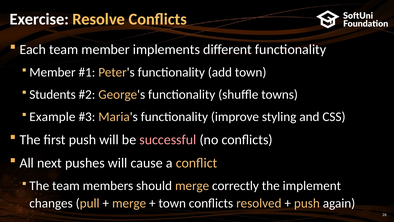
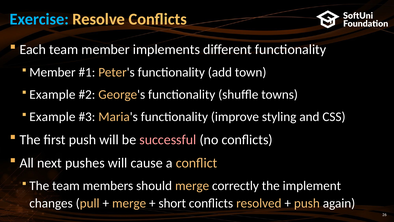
Exercise colour: white -> light blue (39, 19)
Students: Students -> Example (52, 94)
town: town -> short (172, 203)
